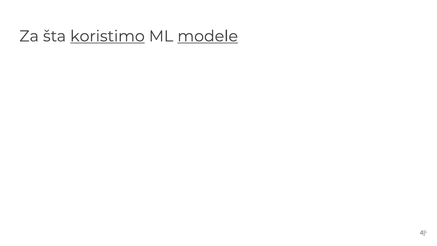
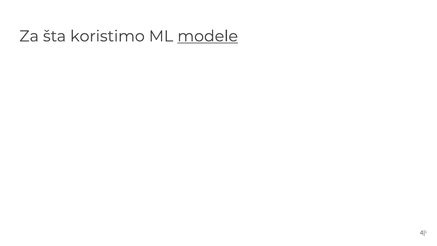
koristimo underline: present -> none (107, 36)
